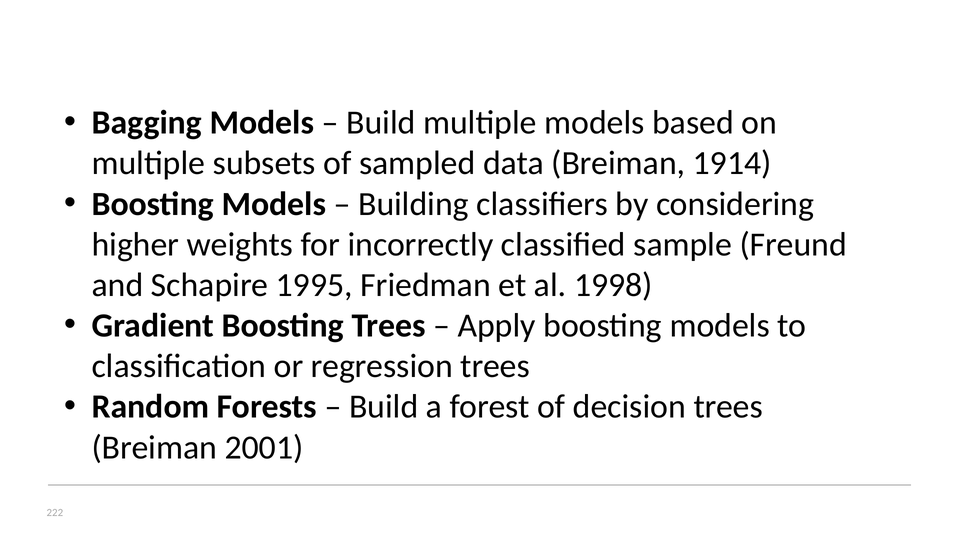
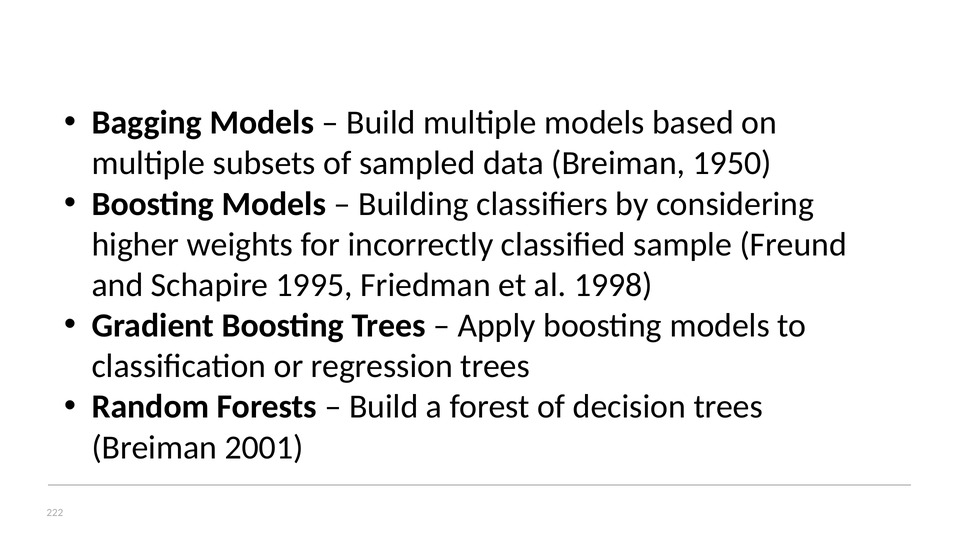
1914: 1914 -> 1950 (732, 163)
